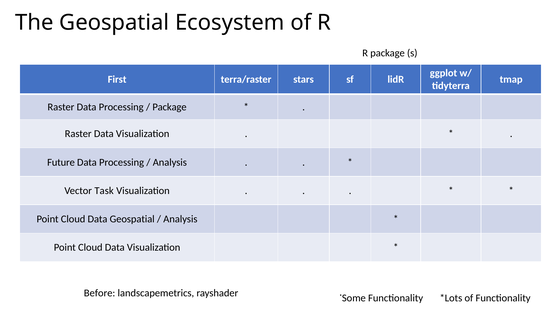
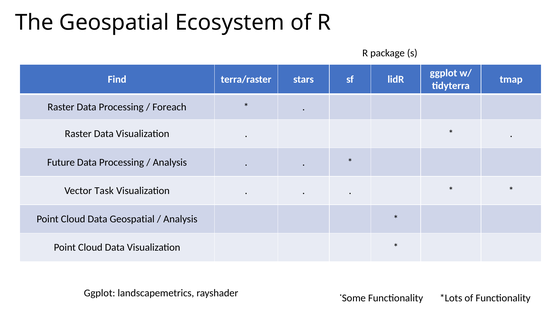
First: First -> Find (117, 79)
Package: Package -> Foreach (169, 107)
Before: Before -> Ggplot (100, 293)
